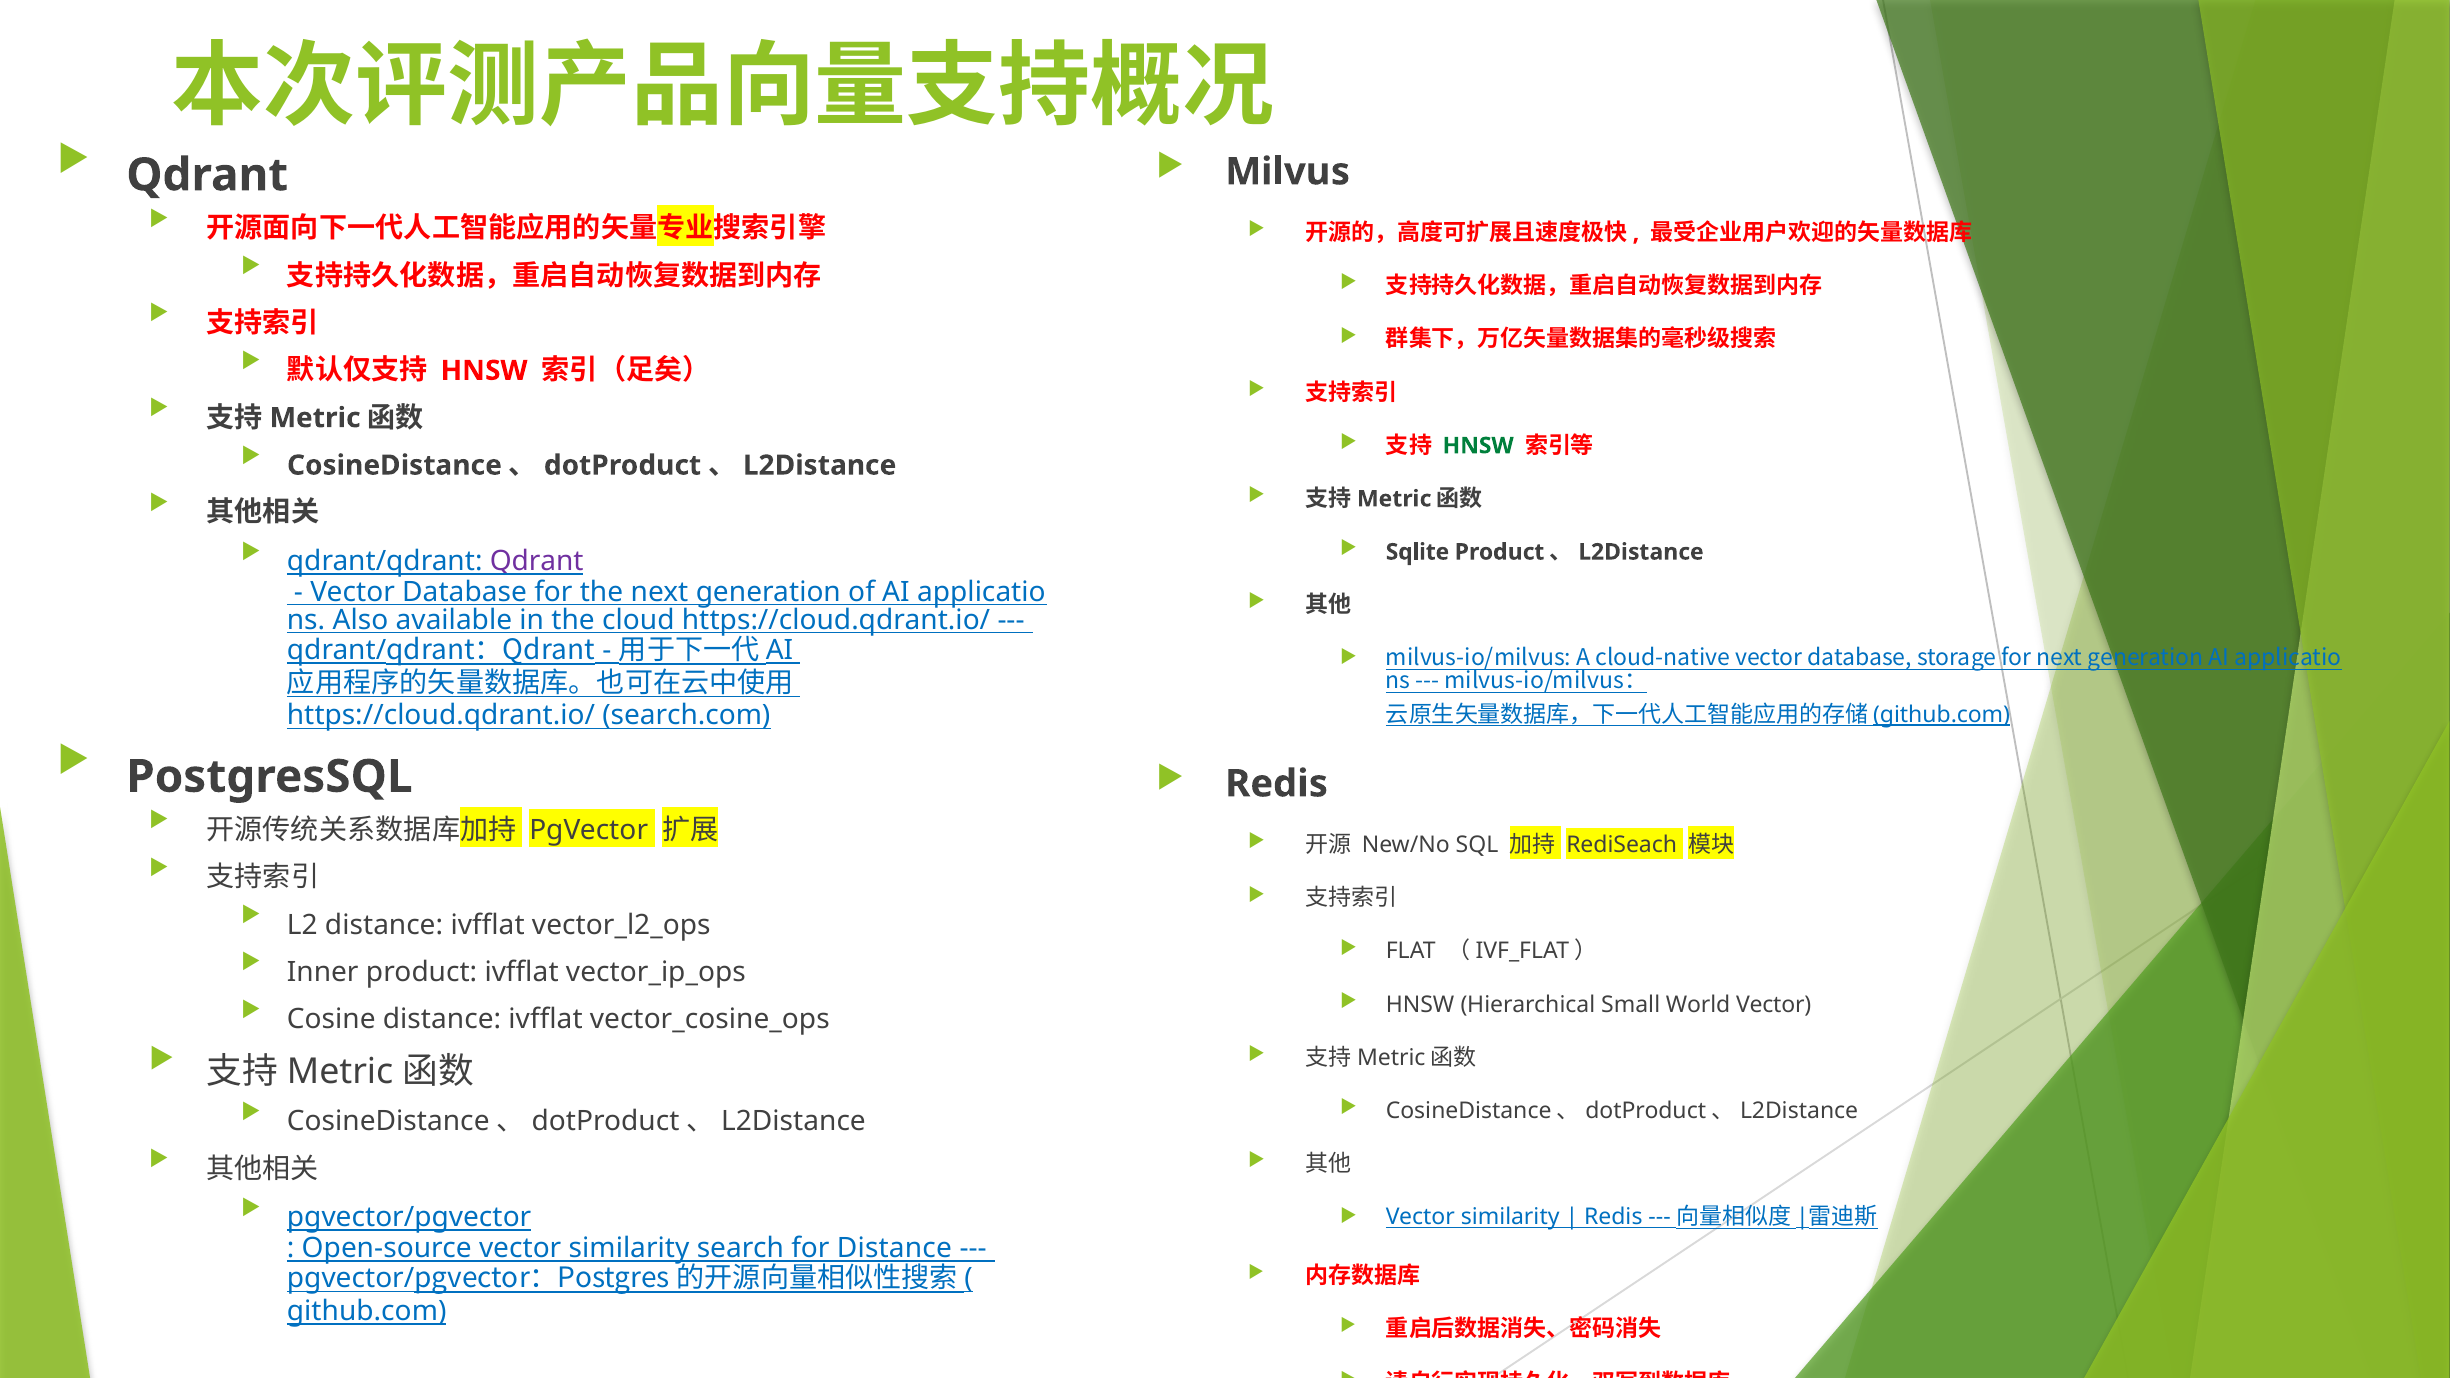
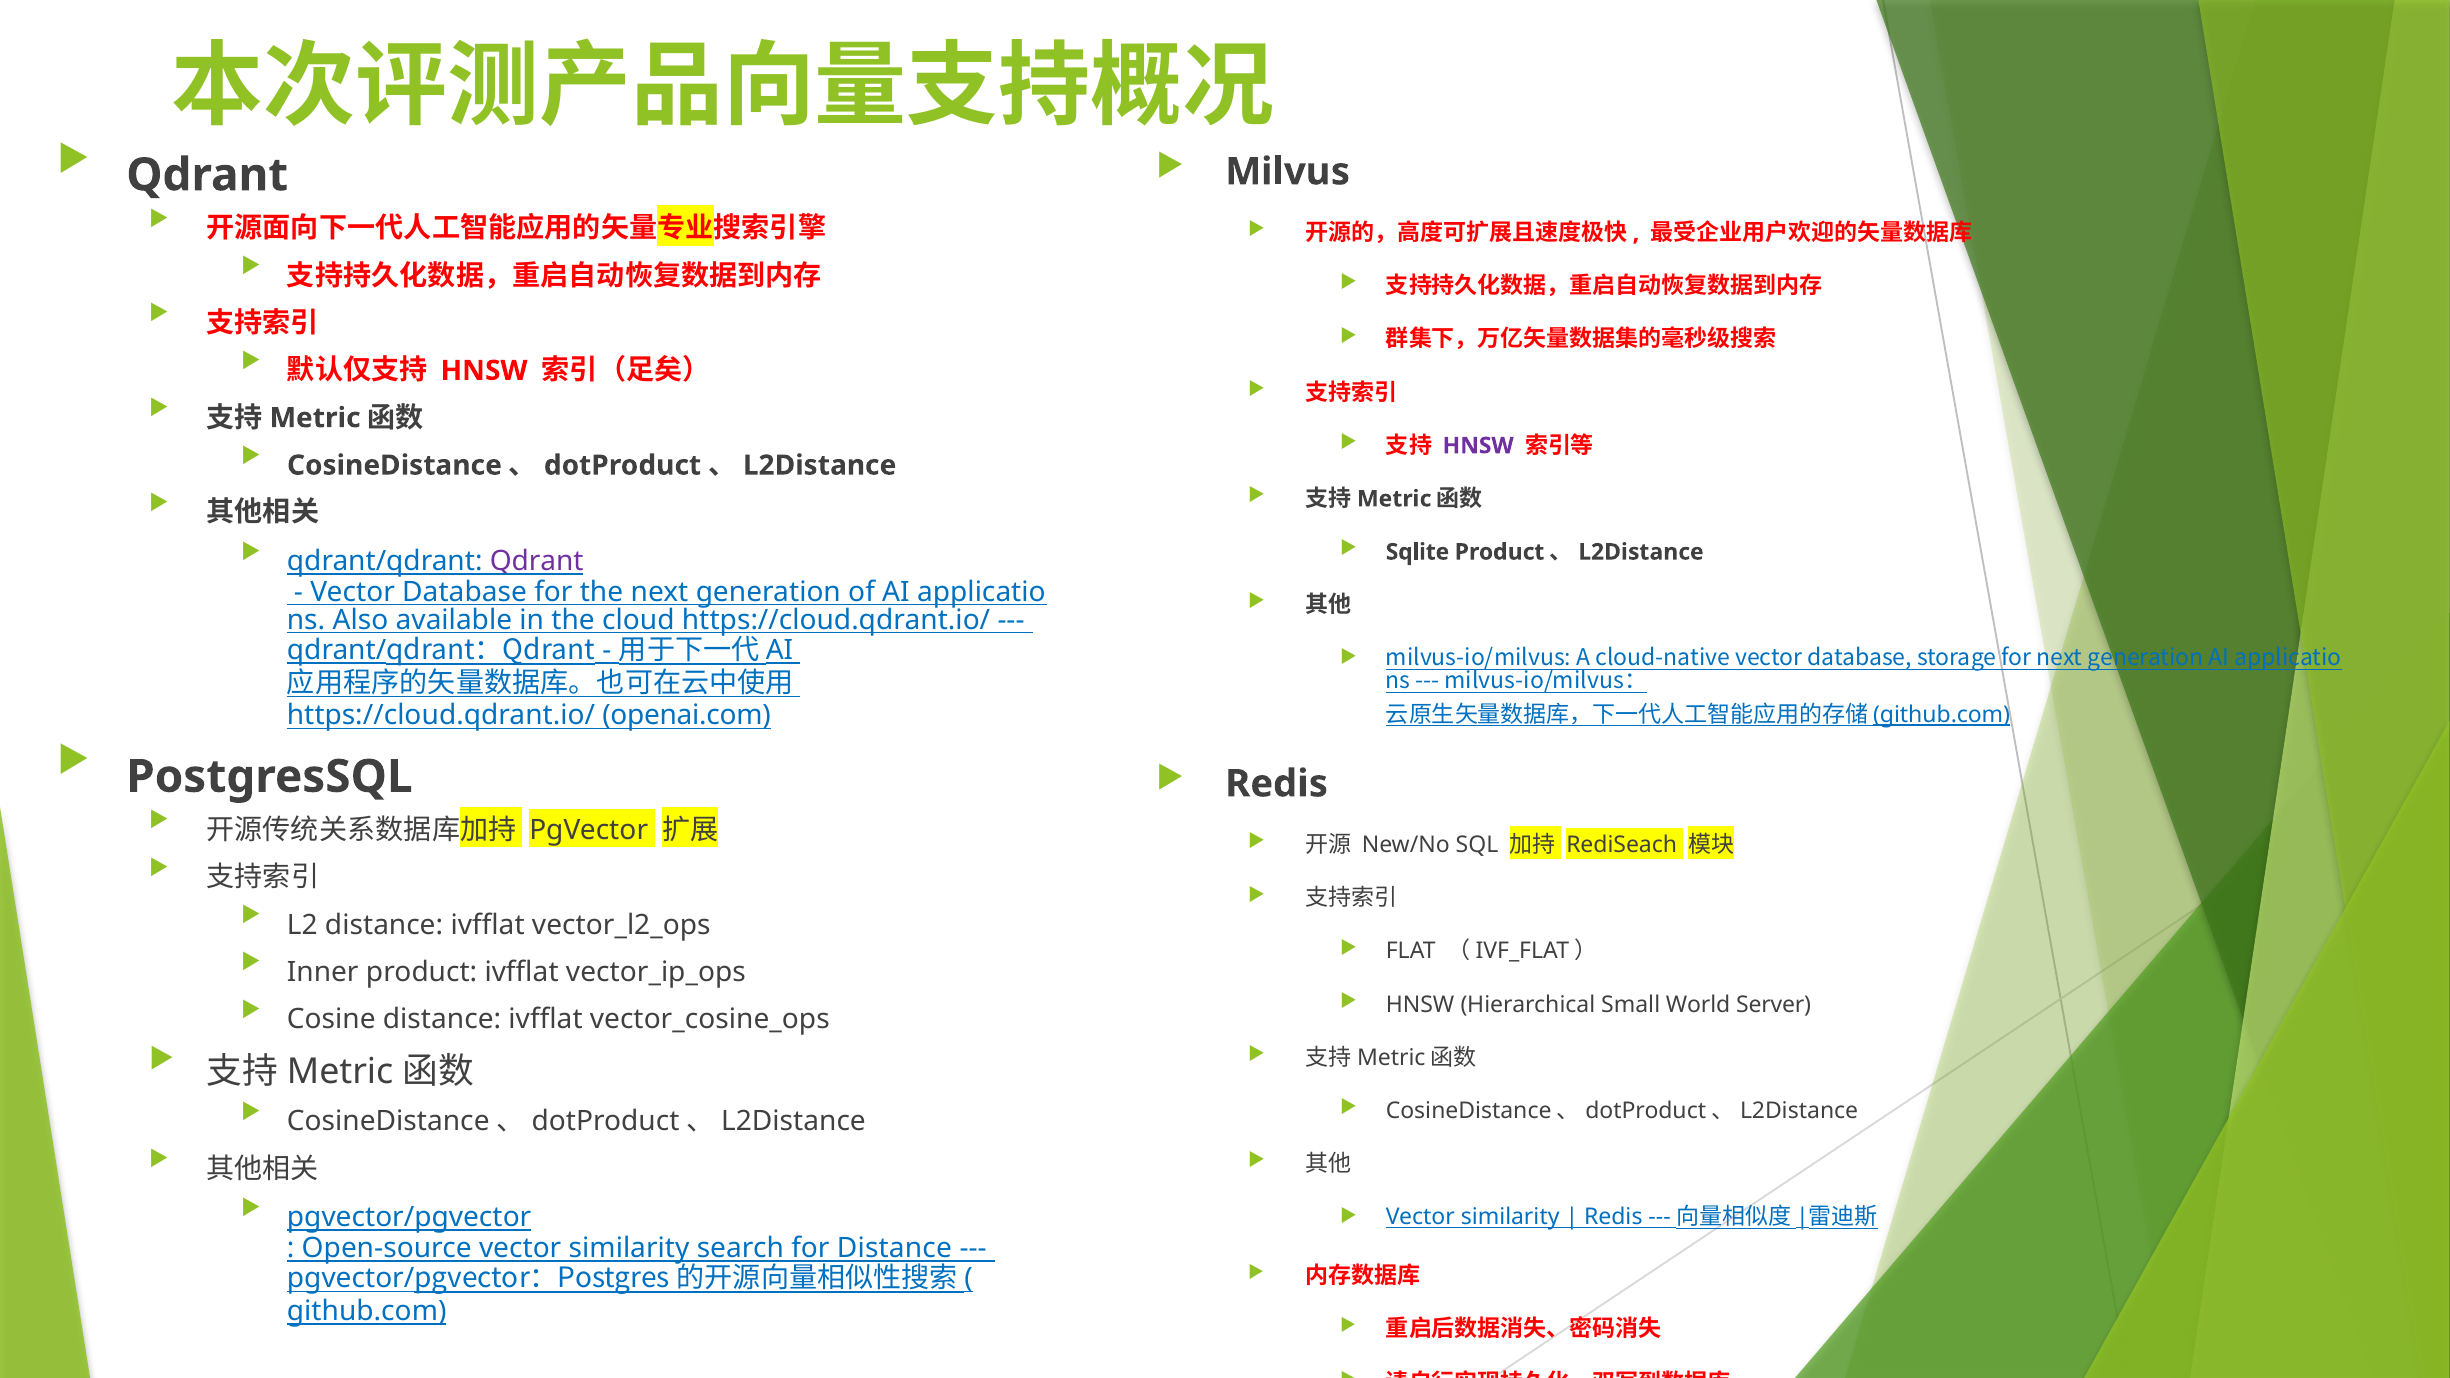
HNSW colour: green -> purple (1478, 446)
search.com: search.com -> openai.com (686, 716)
World Vector: Vector -> Server (1774, 1005)
